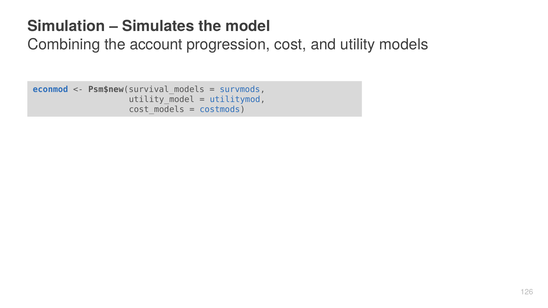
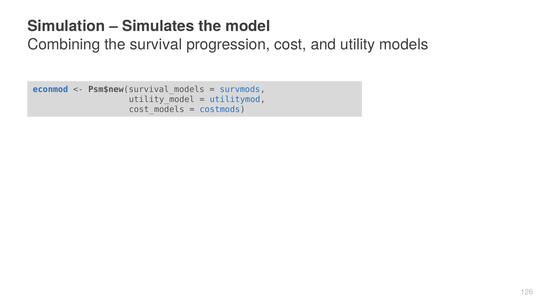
account: account -> survival (156, 44)
